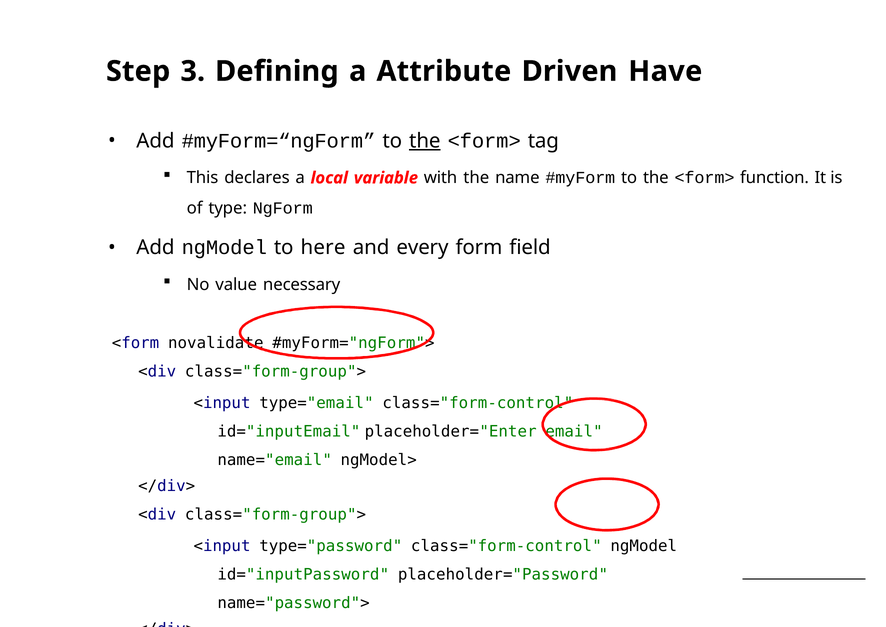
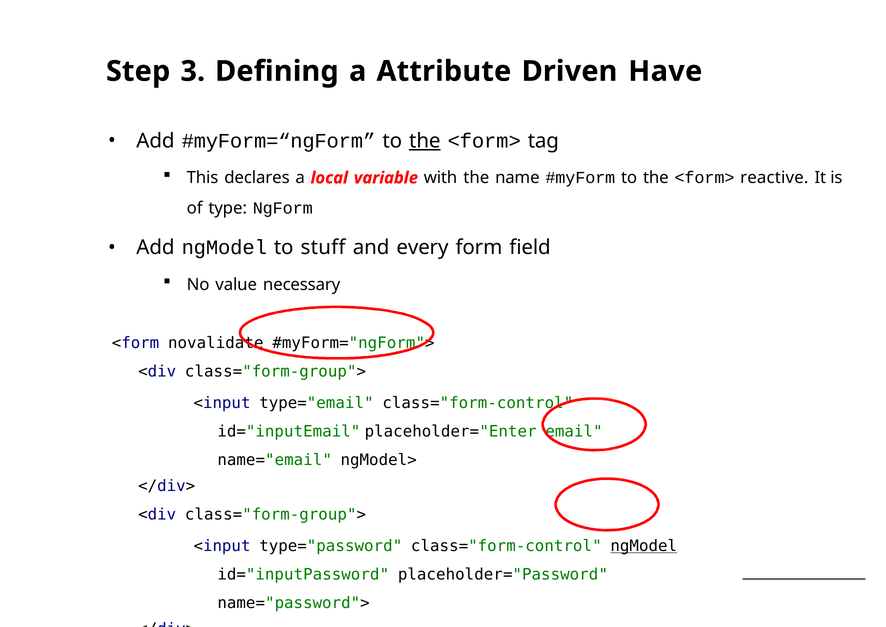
function: function -> reactive (774, 178)
here: here -> stuff (323, 247)
ngModel underline: none -> present (644, 546)
